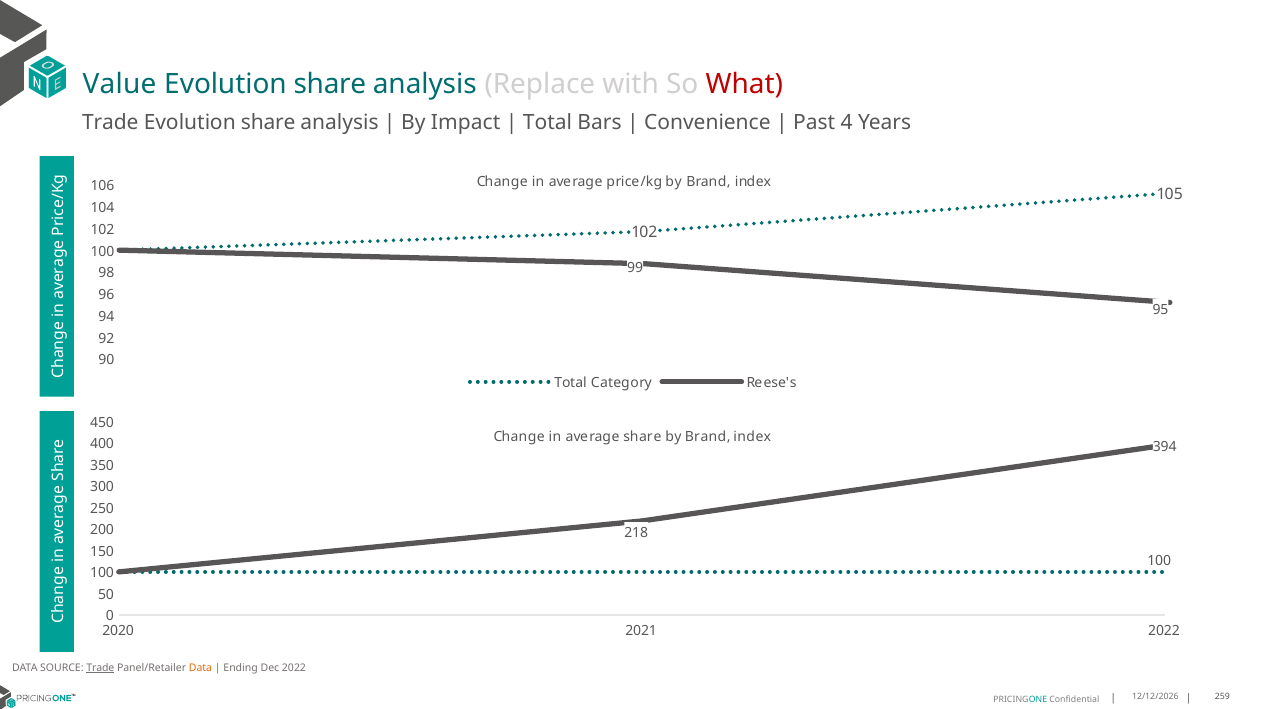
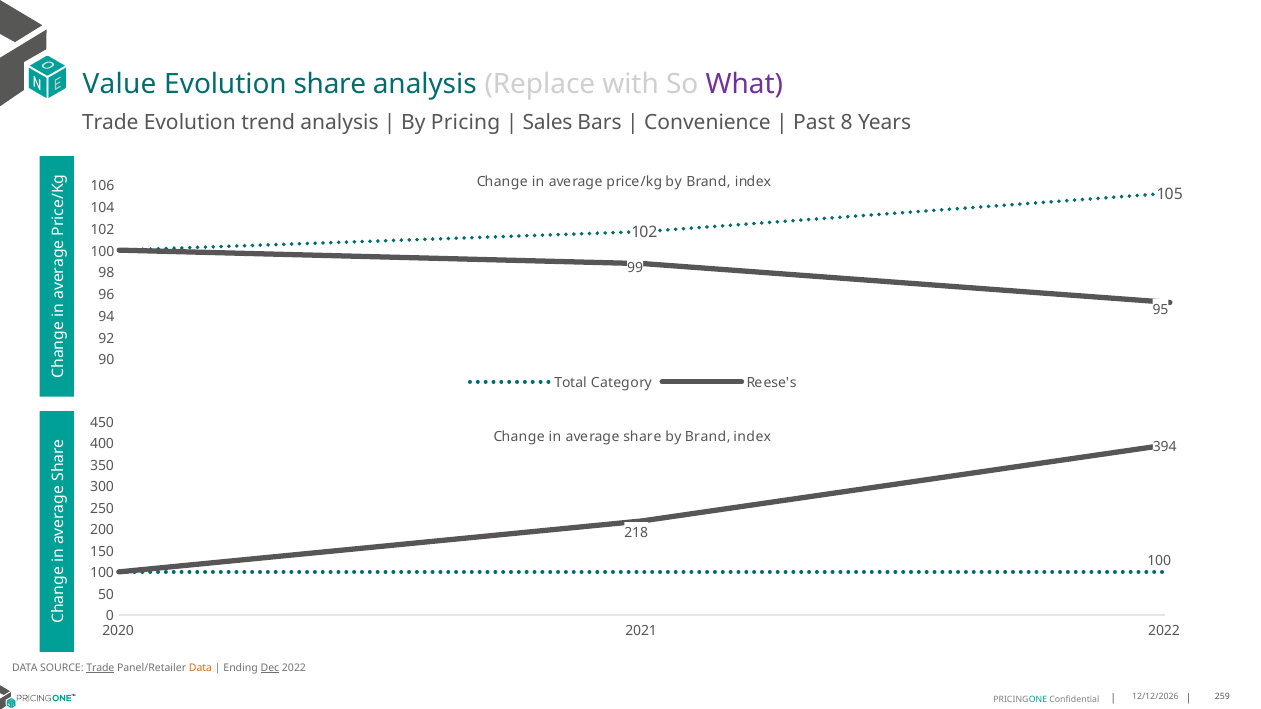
What colour: red -> purple (744, 85)
share: share -> trend (268, 123)
Impact: Impact -> Pricing (466, 123)
Total: Total -> Sales (548, 123)
4: 4 -> 8 (847, 123)
Dec underline: none -> present (270, 668)
